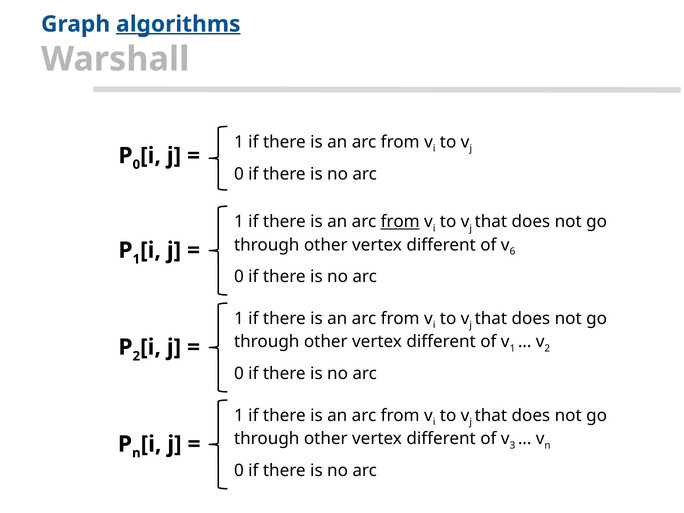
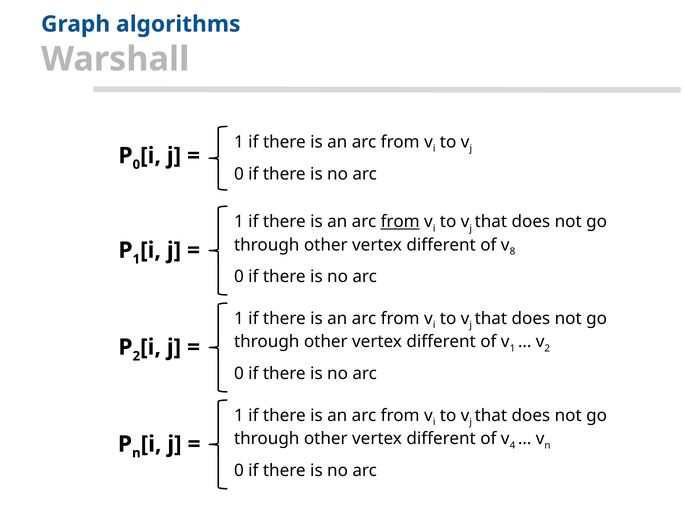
algorithms underline: present -> none (178, 24)
6: 6 -> 8 (513, 252)
3: 3 -> 4 (513, 445)
